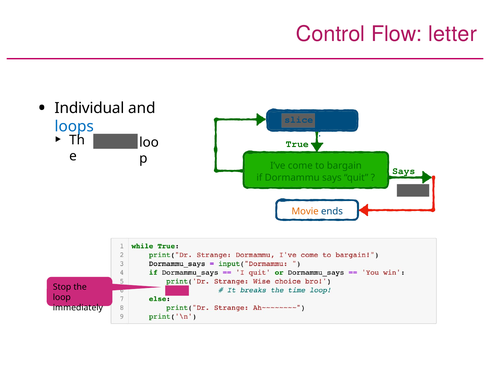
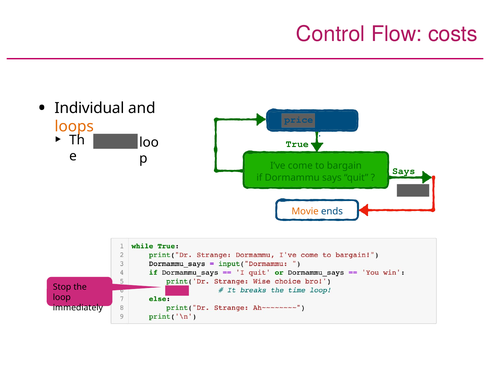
letter: letter -> costs (453, 34)
slice: slice -> price (299, 120)
loops colour: blue -> orange (74, 127)
